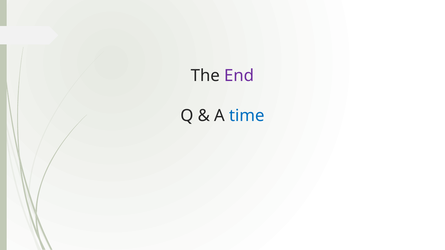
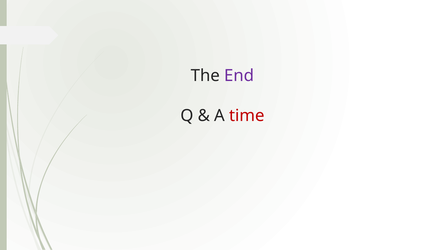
time colour: blue -> red (247, 116)
